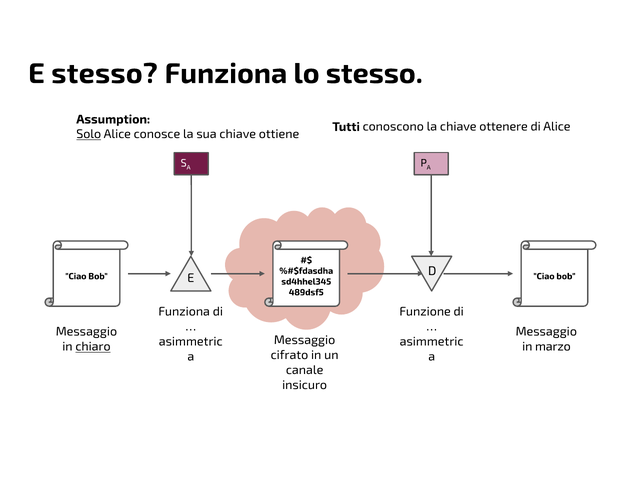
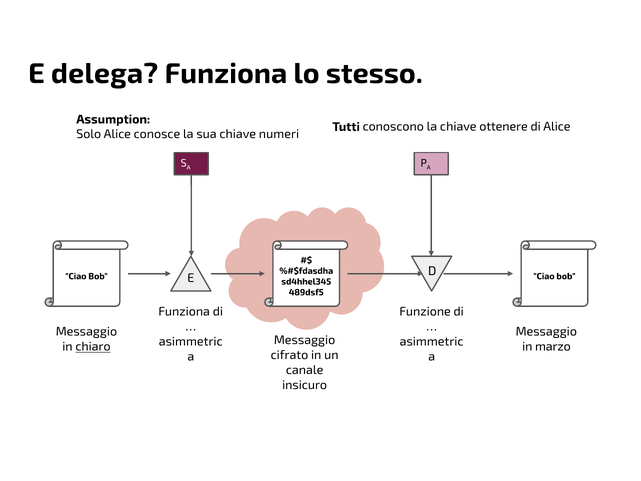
E stesso: stesso -> delega (105, 74)
Solo underline: present -> none (89, 134)
ottiene: ottiene -> numeri (279, 134)
